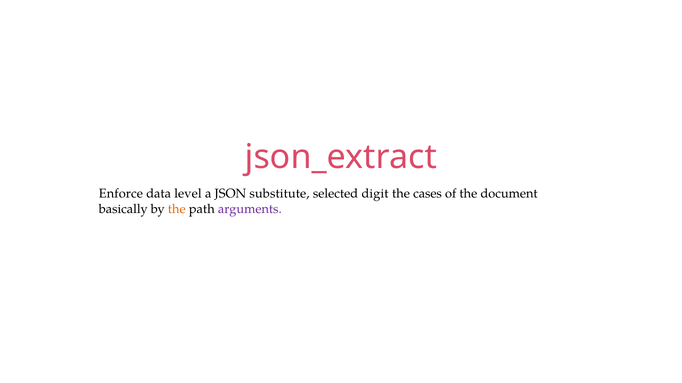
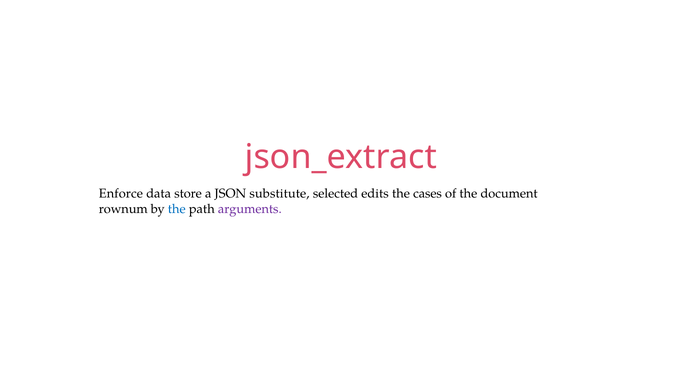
level: level -> store (188, 194)
digit: digit -> edits (375, 194)
basically: basically -> rownum (123, 209)
the colour: orange -> blue (177, 209)
